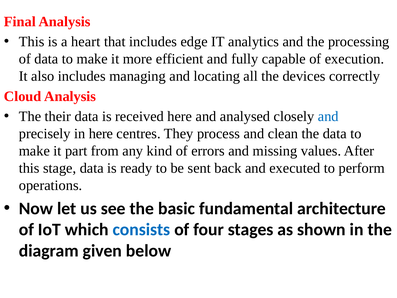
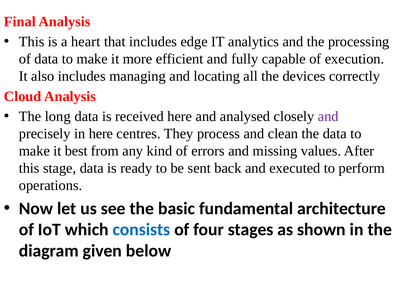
their: their -> long (58, 116)
and colour: blue -> purple (328, 116)
part: part -> best (76, 151)
